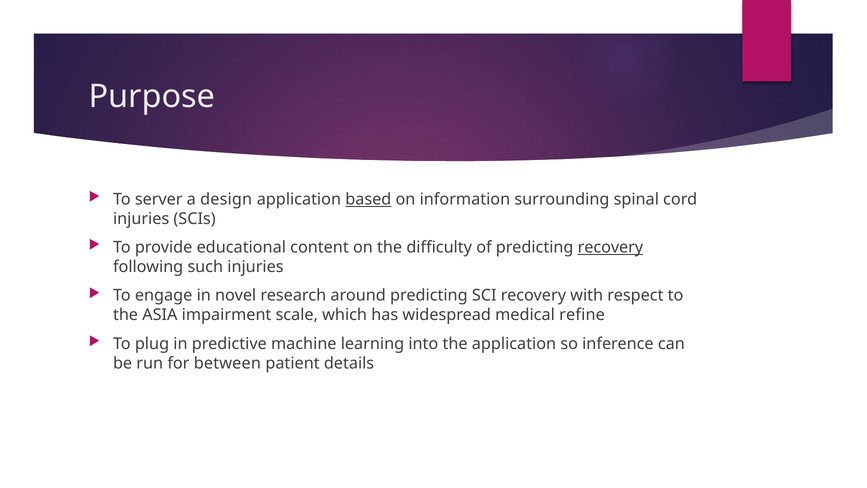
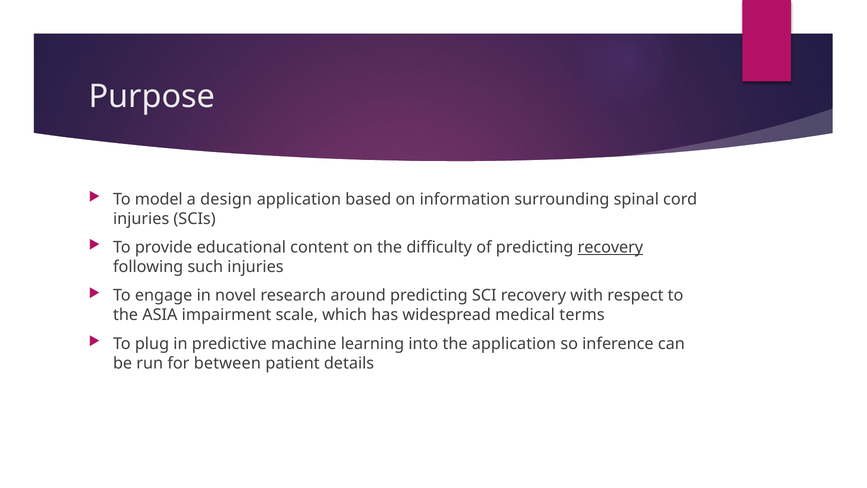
server: server -> model (159, 199)
based underline: present -> none (368, 199)
refine: refine -> terms (582, 315)
